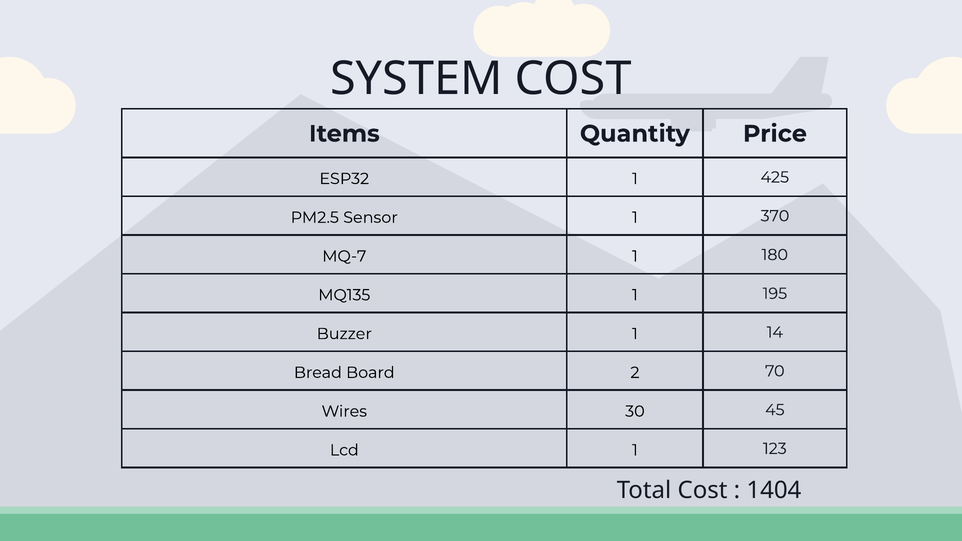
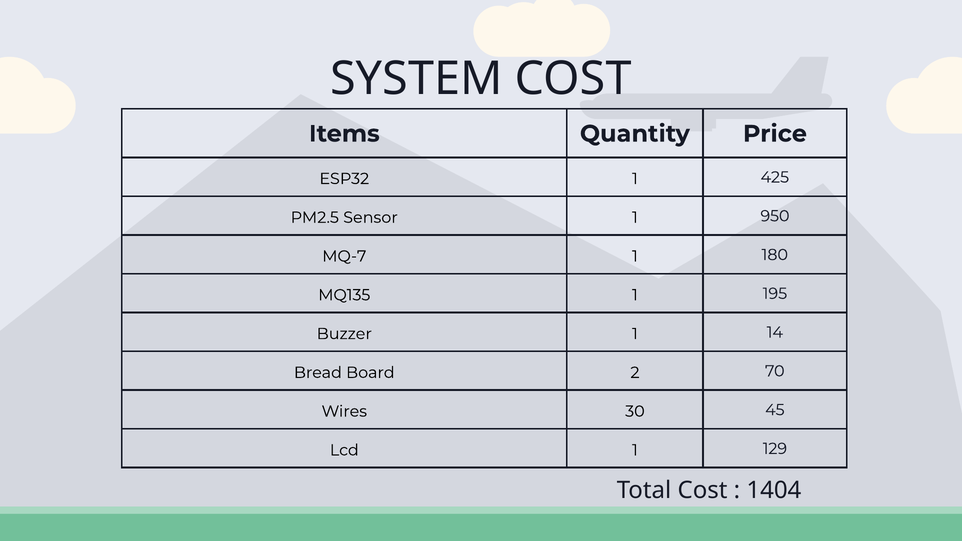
370: 370 -> 950 (775, 216)
123: 123 -> 129 (775, 449)
